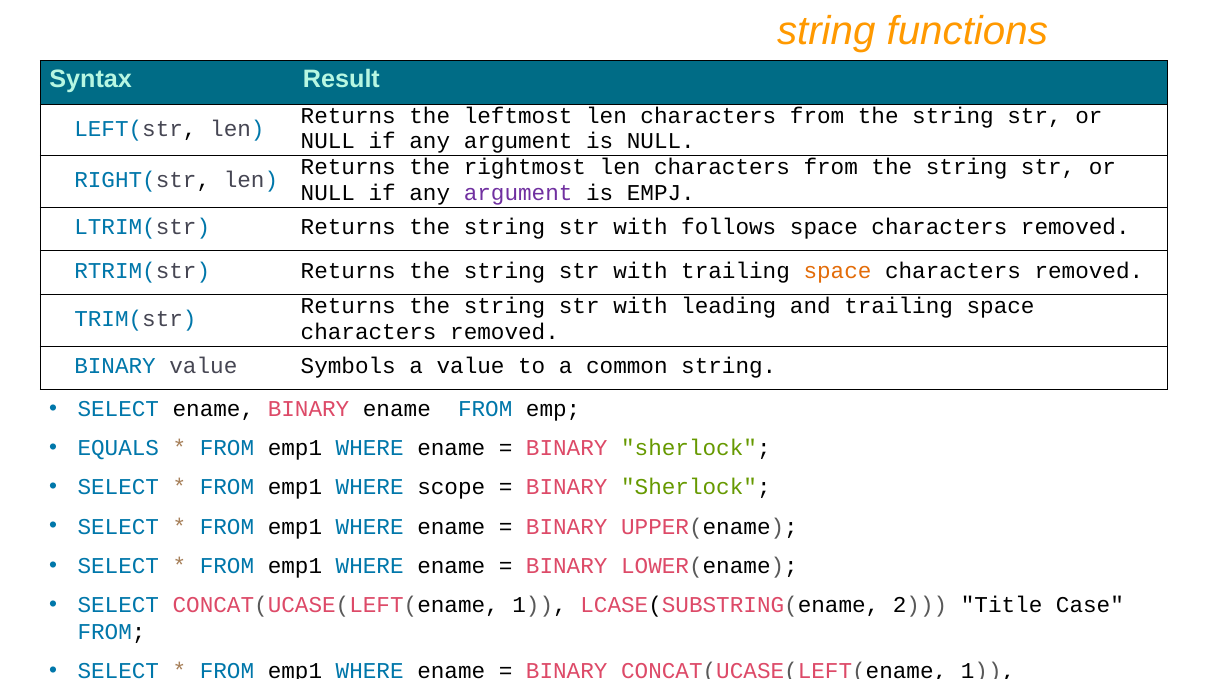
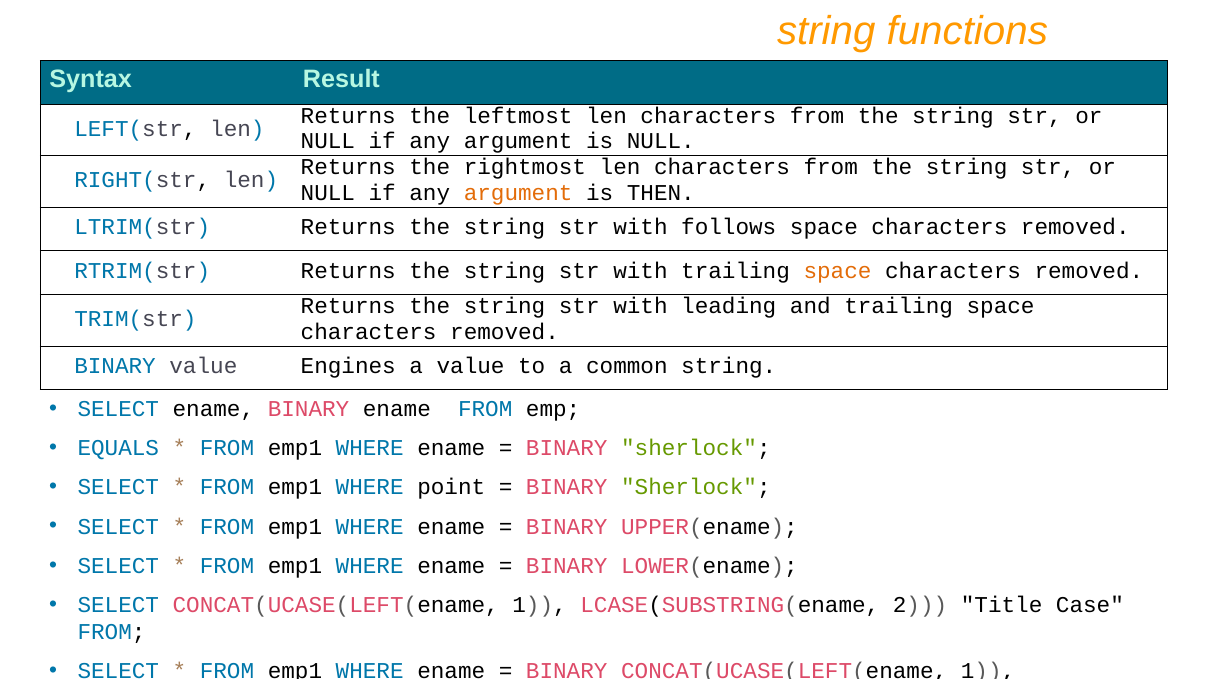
argument colour: purple -> orange (518, 193)
EMPJ: EMPJ -> THEN (661, 193)
Symbols: Symbols -> Engines (348, 367)
scope: scope -> point (451, 488)
